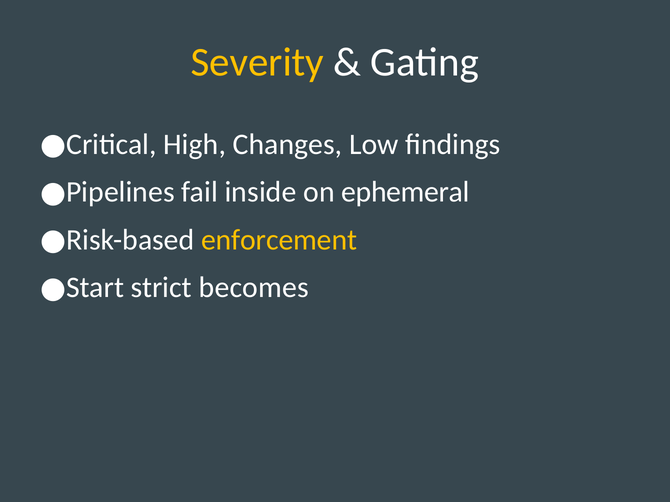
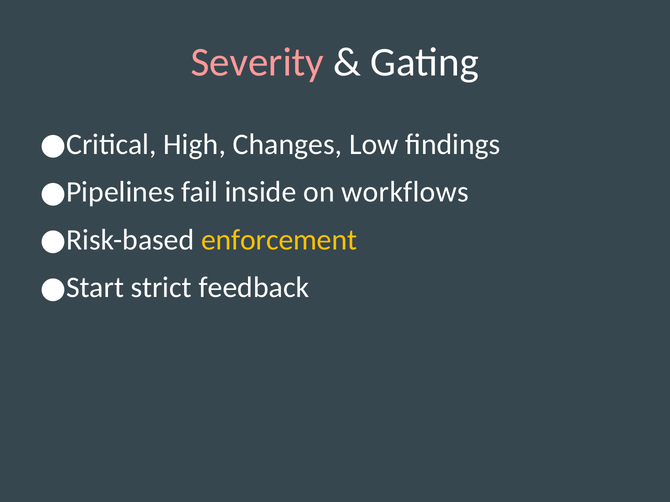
Severity colour: yellow -> pink (257, 62)
ephemeral: ephemeral -> workflows (405, 192)
becomes: becomes -> feedback (254, 288)
